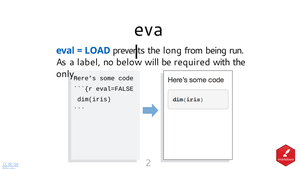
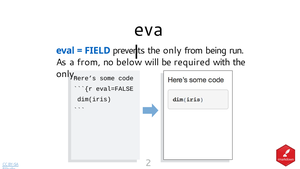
LOAD: LOAD -> FIELD (98, 50)
long: long -> only (172, 50)
a label: label -> from (89, 62)
